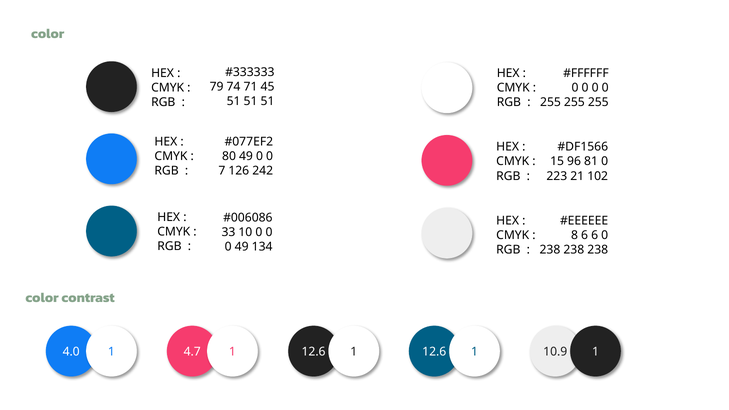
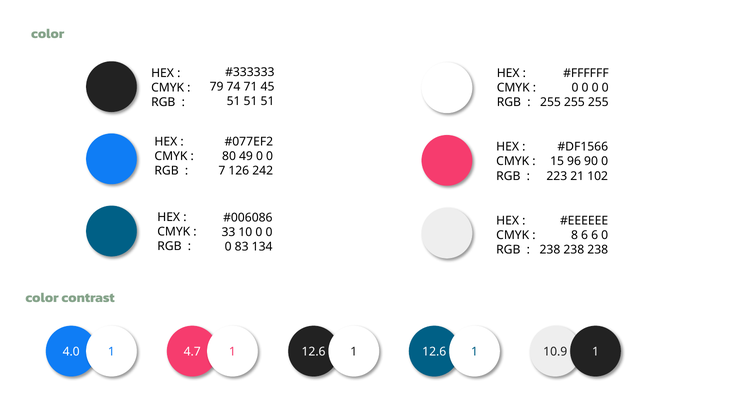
81: 81 -> 90 (591, 161)
0 49: 49 -> 83 (242, 247)
